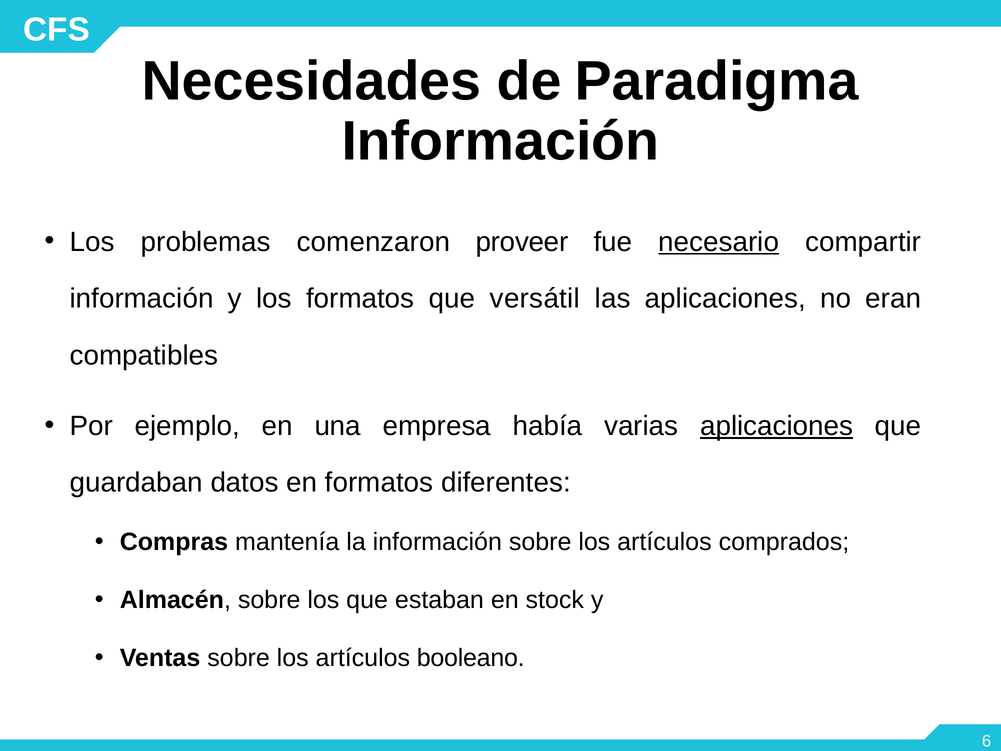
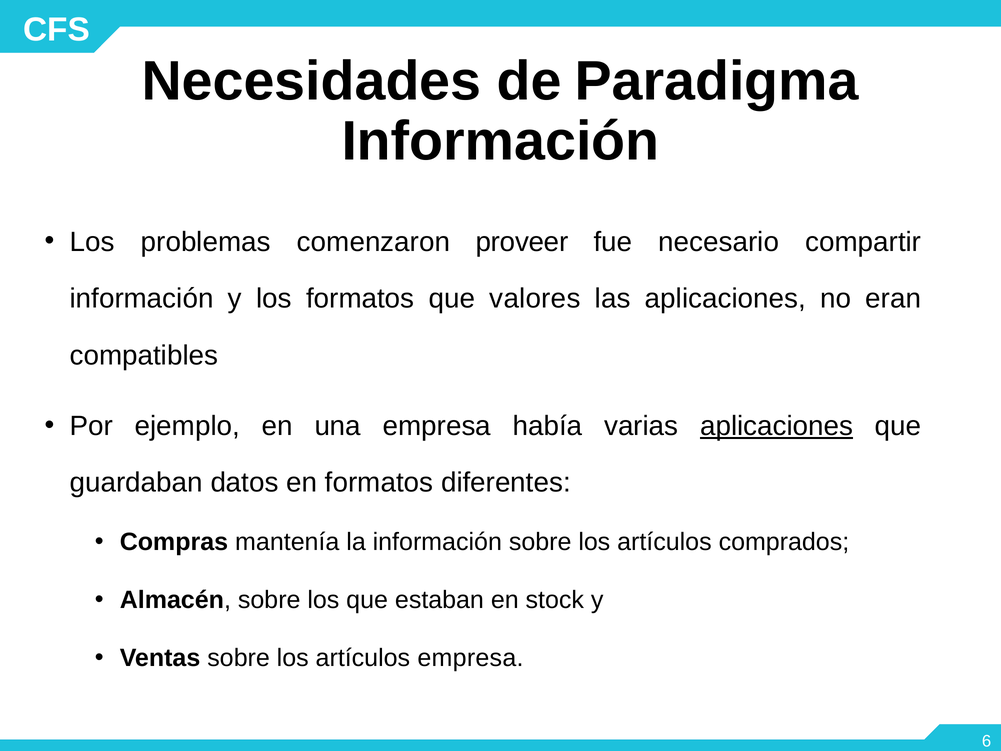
necesario underline: present -> none (719, 242)
versátil: versátil -> valores (535, 298)
artículos booleano: booleano -> empresa (470, 658)
